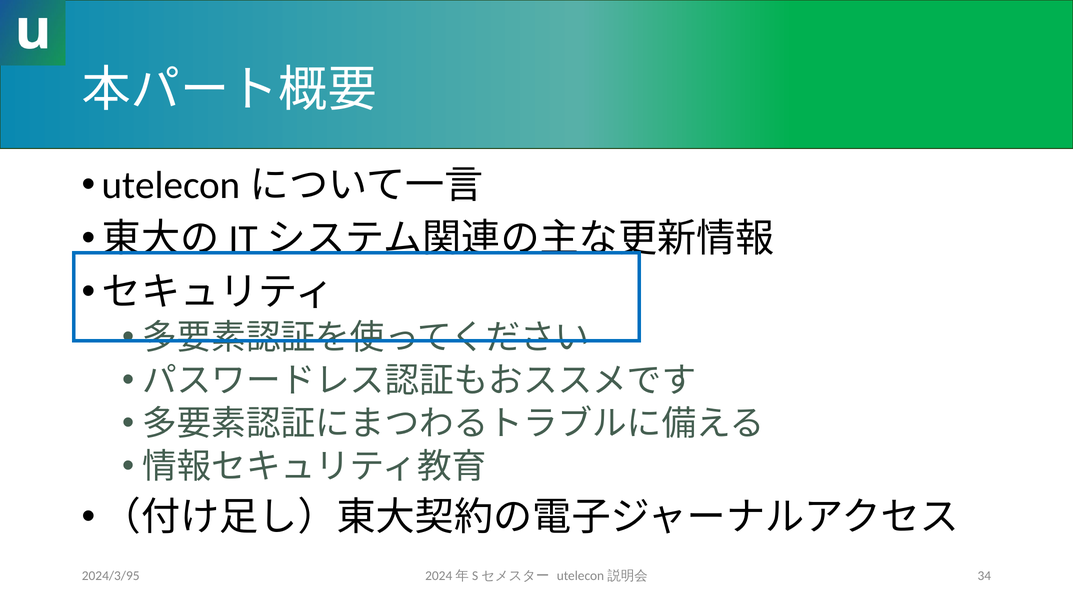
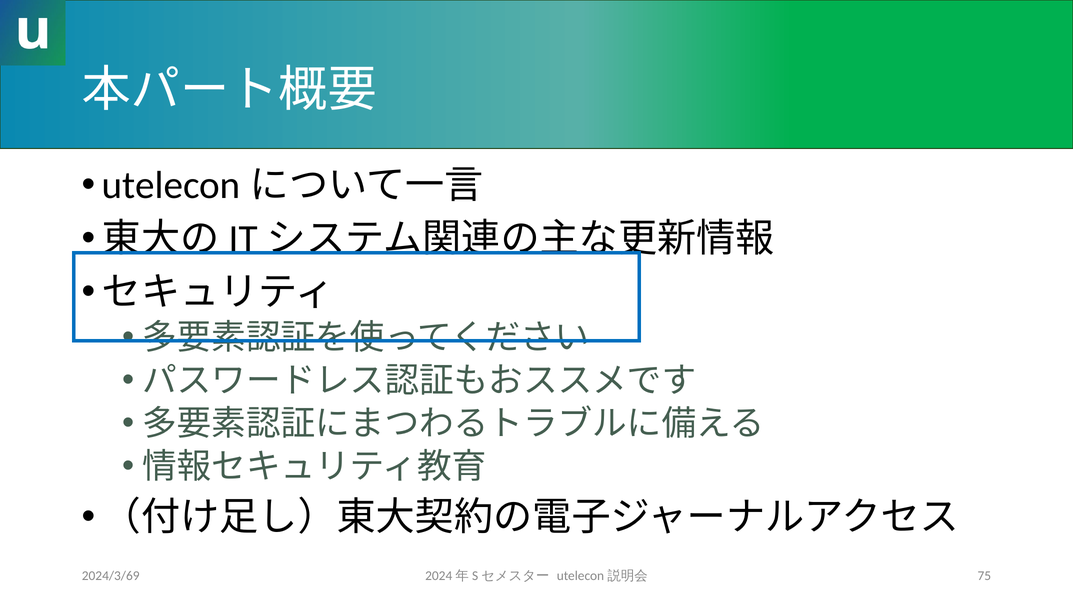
2024/3/95: 2024/3/95 -> 2024/3/69 (111, 576)
34: 34 -> 75 (984, 576)
